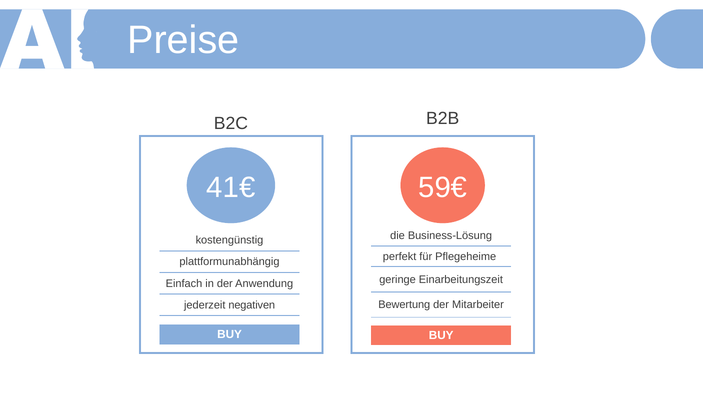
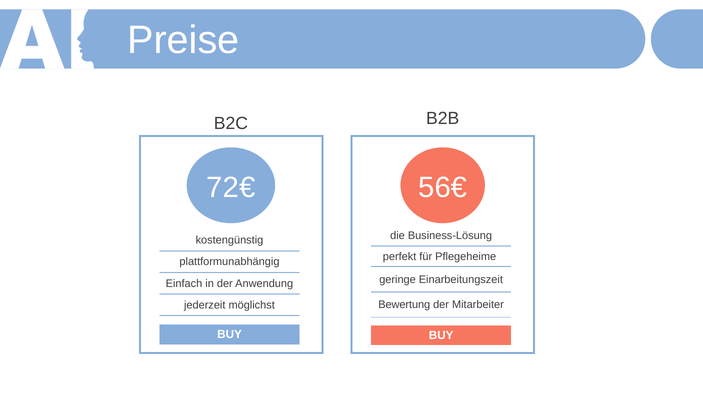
41€: 41€ -> 72€ (231, 187)
59€: 59€ -> 56€ (443, 187)
negativen: negativen -> möglichst (252, 305)
